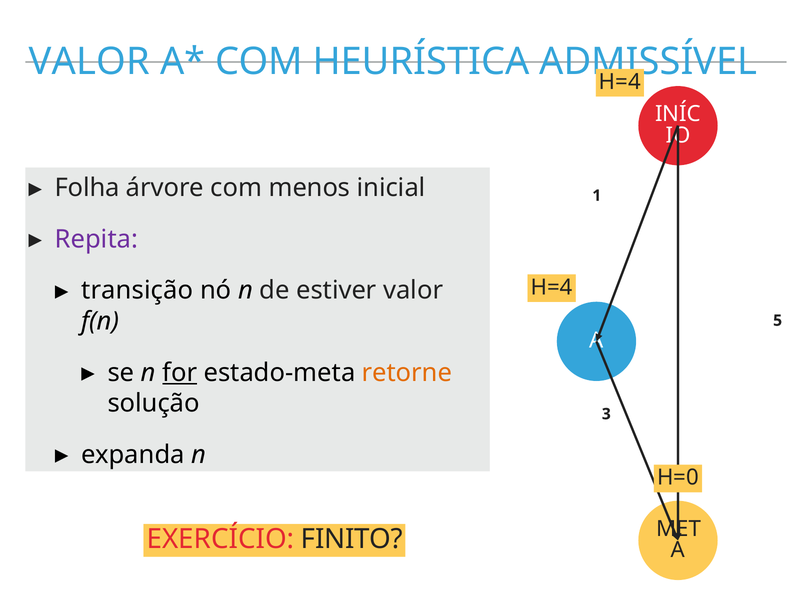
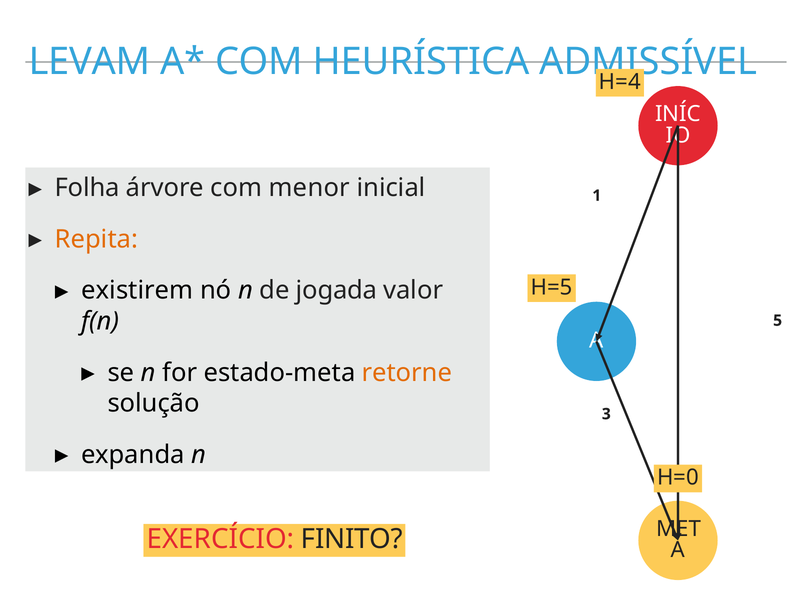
VALOR: VALOR -> LEVAM (89, 62)
menos: menos -> menor (309, 188)
Repita colour: purple -> orange (96, 239)
transição: transição -> existirem (137, 291)
estiver: estiver -> jogada (337, 291)
H=4: H=4 -> H=5 (552, 287)
for underline: present -> none (180, 373)
